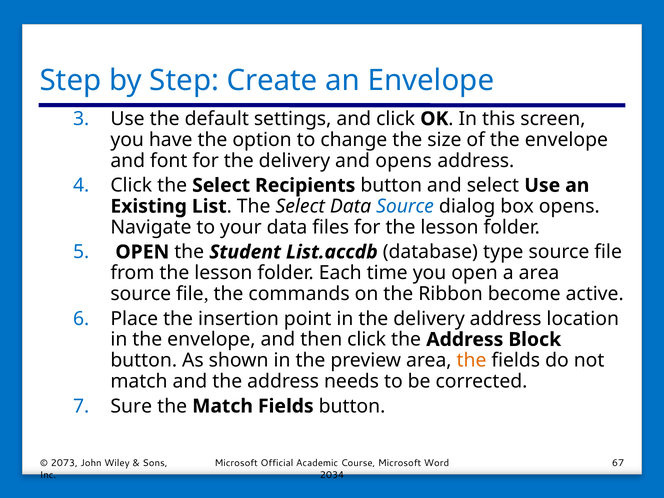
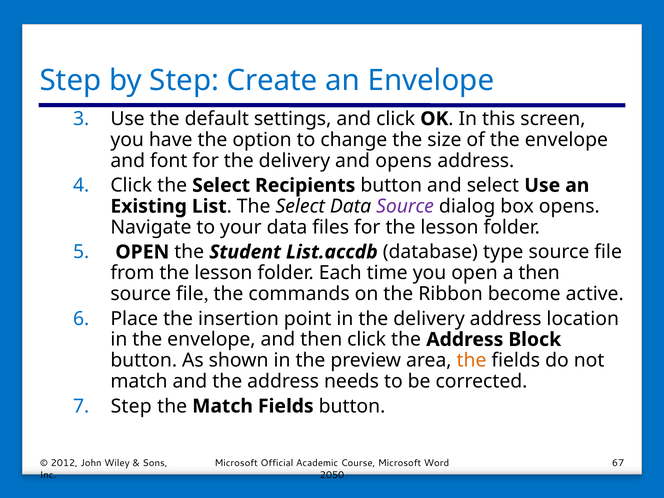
Source colour: blue -> purple (405, 206)
a area: area -> then (539, 273)
Sure: Sure -> Step (131, 406)
2073: 2073 -> 2012 (64, 463)
2034: 2034 -> 2050 (332, 475)
